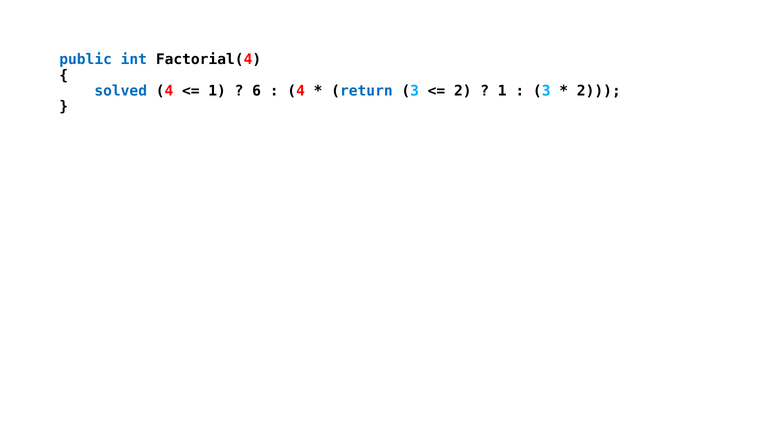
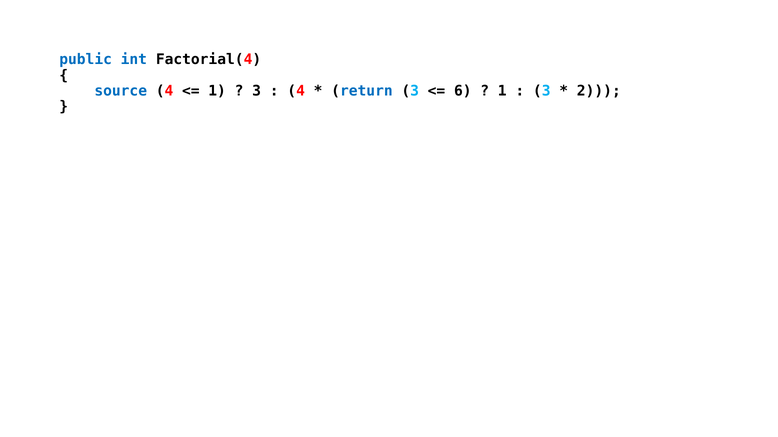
solved: solved -> source (121, 91)
6: 6 -> 3 (257, 91)
2: 2 -> 6 (463, 91)
